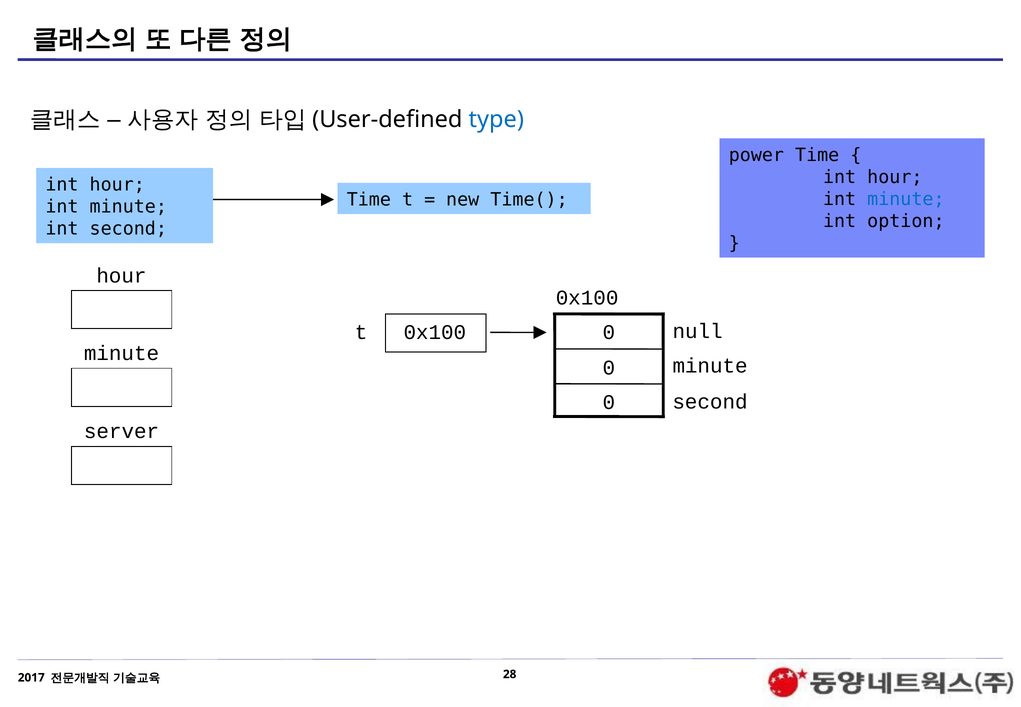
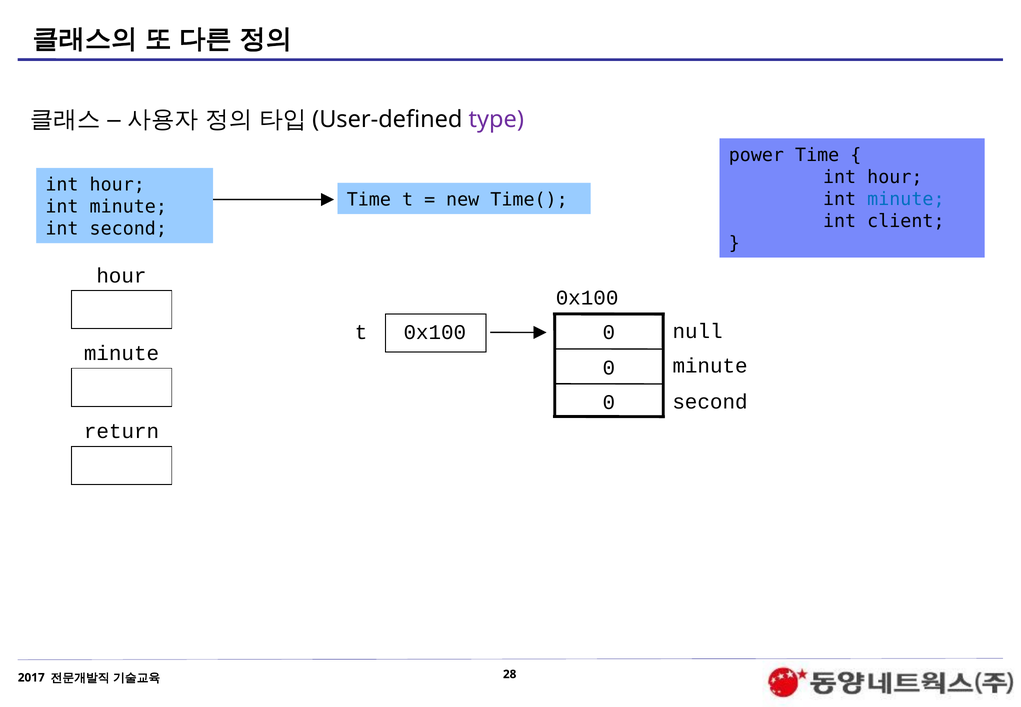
type colour: blue -> purple (496, 120)
option: option -> client (906, 221)
server: server -> return (122, 431)
